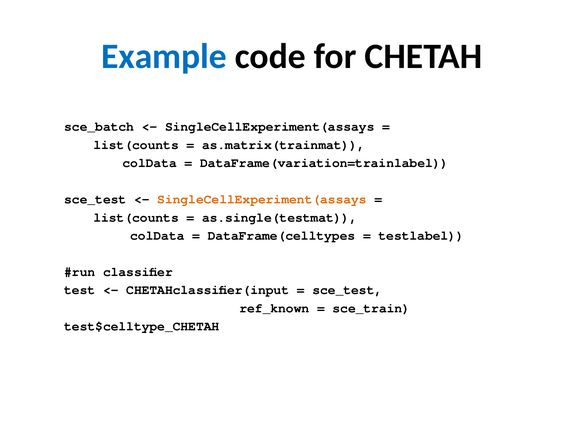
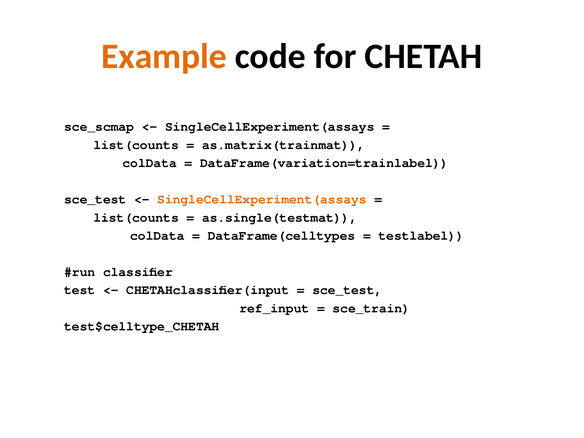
Example colour: blue -> orange (164, 57)
sce_batch: sce_batch -> sce_scmap (99, 127)
ref_known: ref_known -> ref_input (274, 308)
